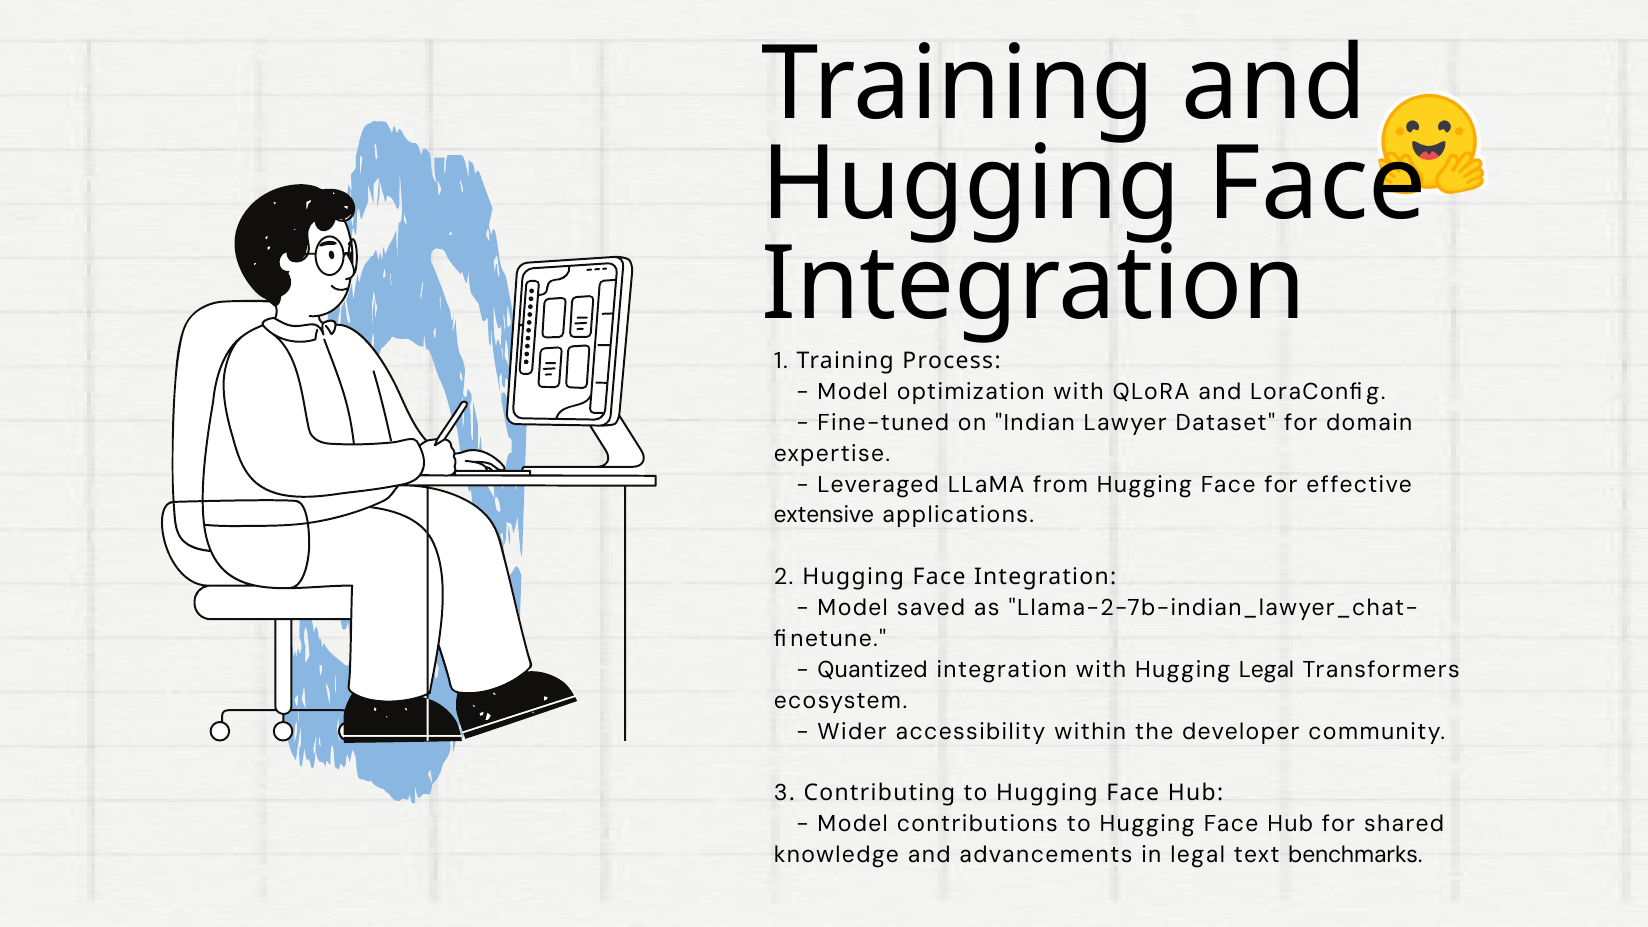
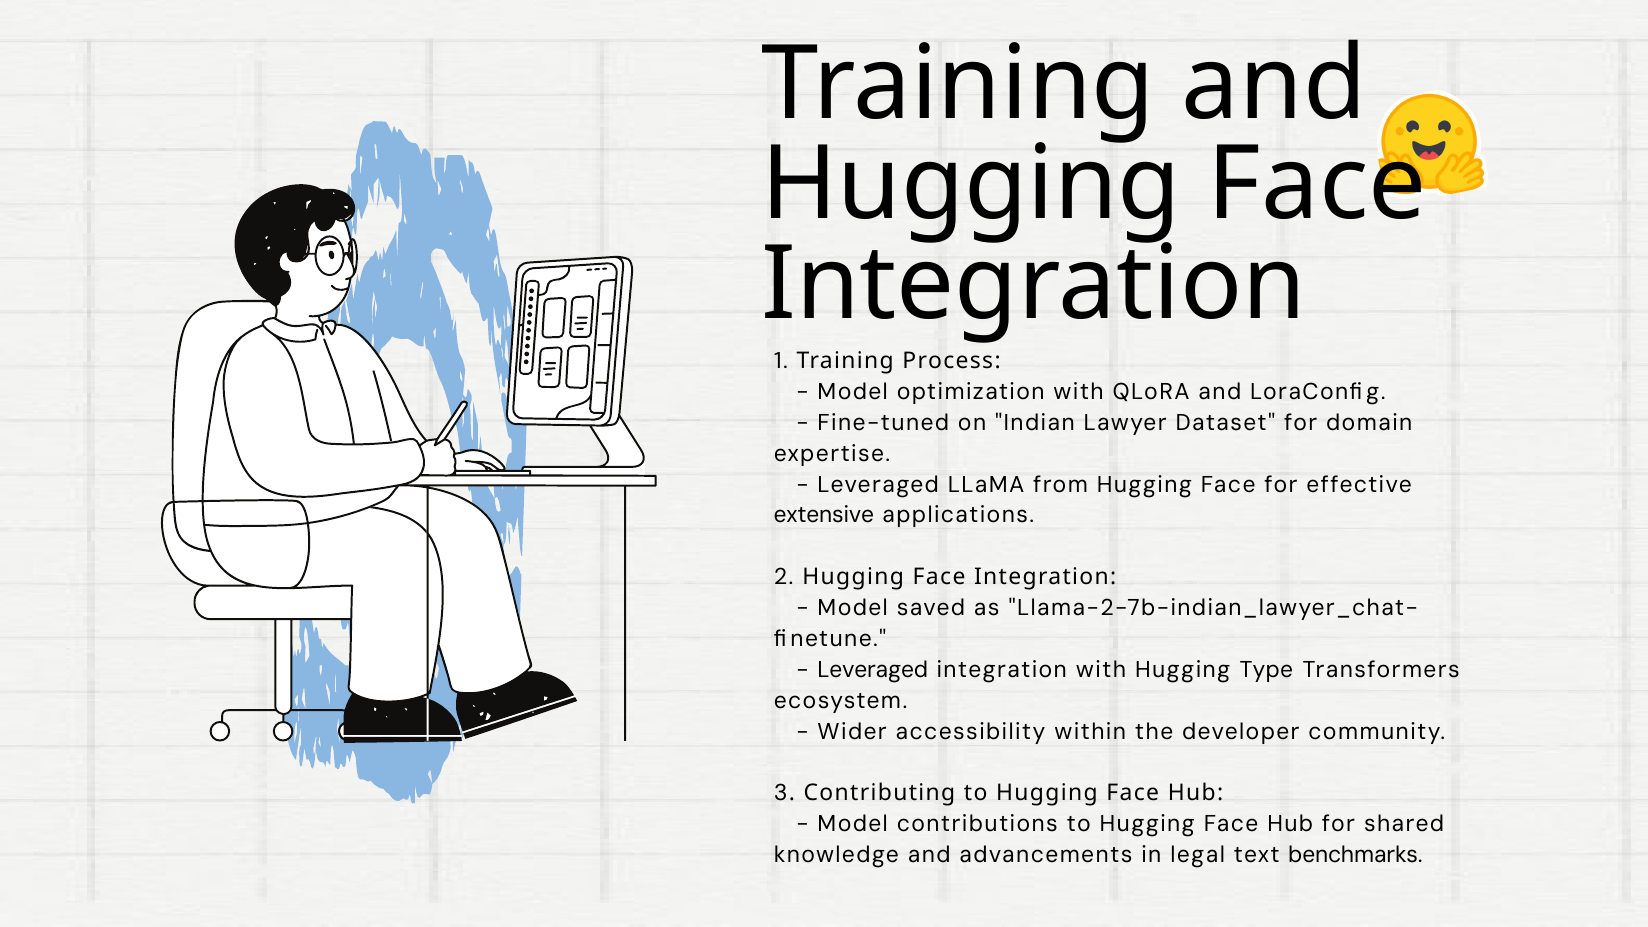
Quantized: Quantized -> Leveraged (873, 670)
Hugging Legal: Legal -> Type (1266, 670)
